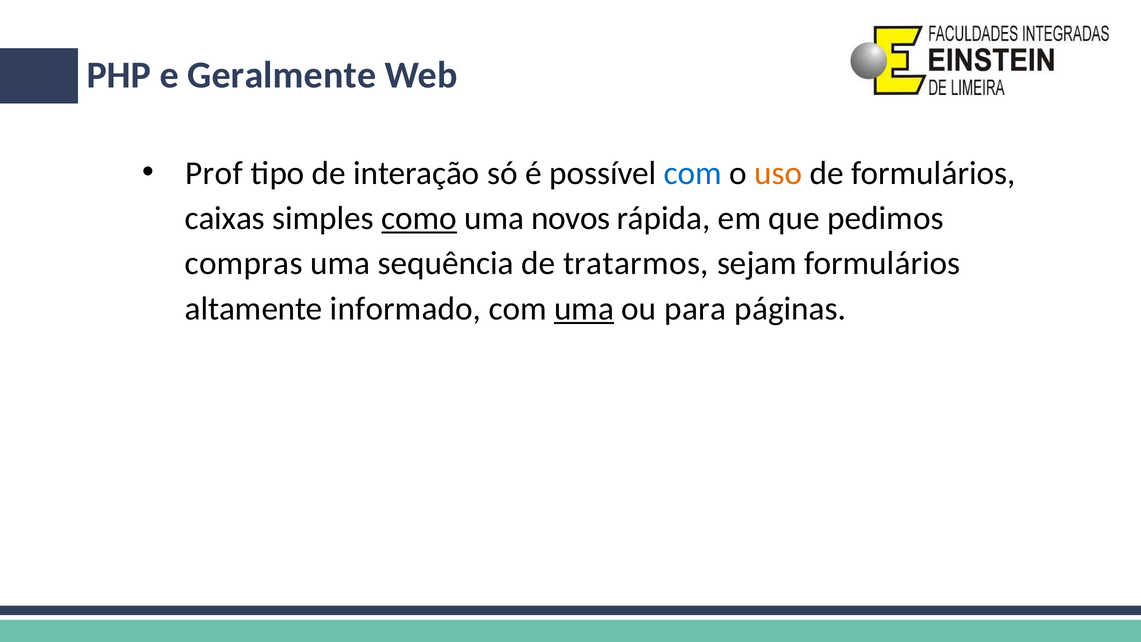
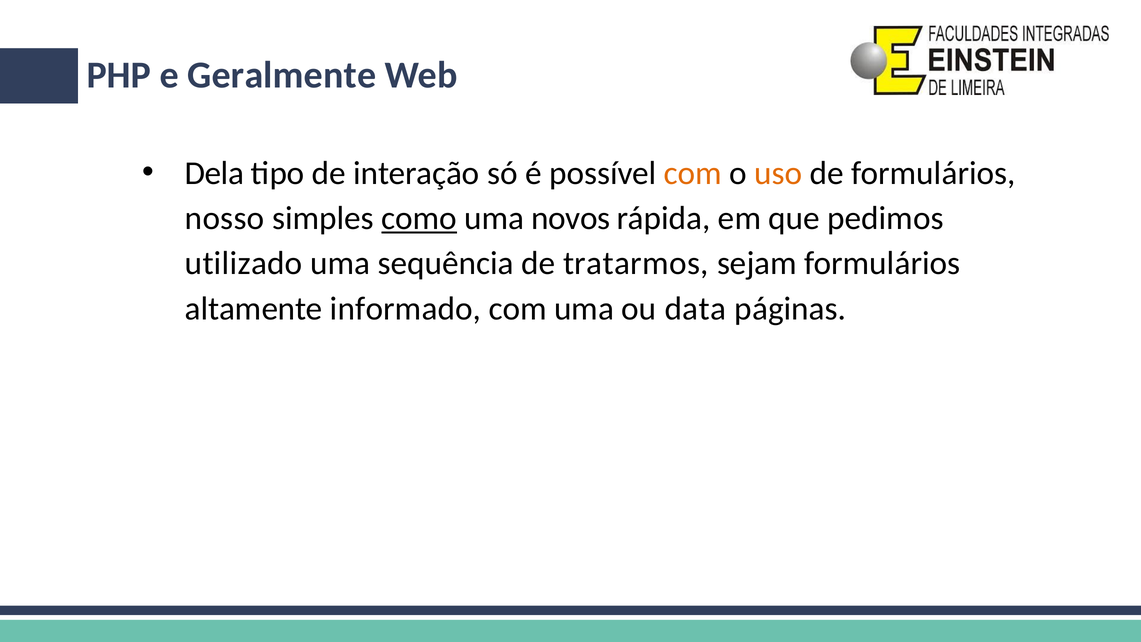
Prof: Prof -> Dela (214, 173)
com colour: blue -> orange (693, 173)
caixas: caixas -> nosso (225, 218)
compras: compras -> utilizado (244, 263)
uma underline: present -> none (584, 309)
para: para -> data (695, 309)
